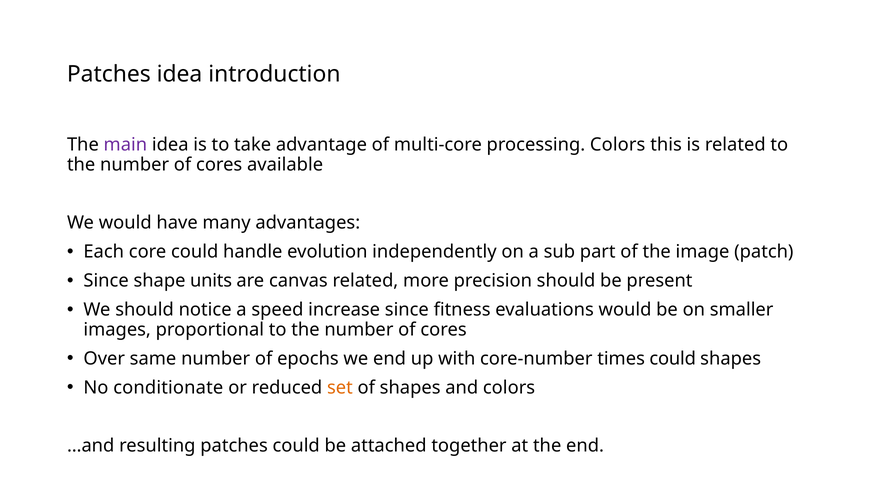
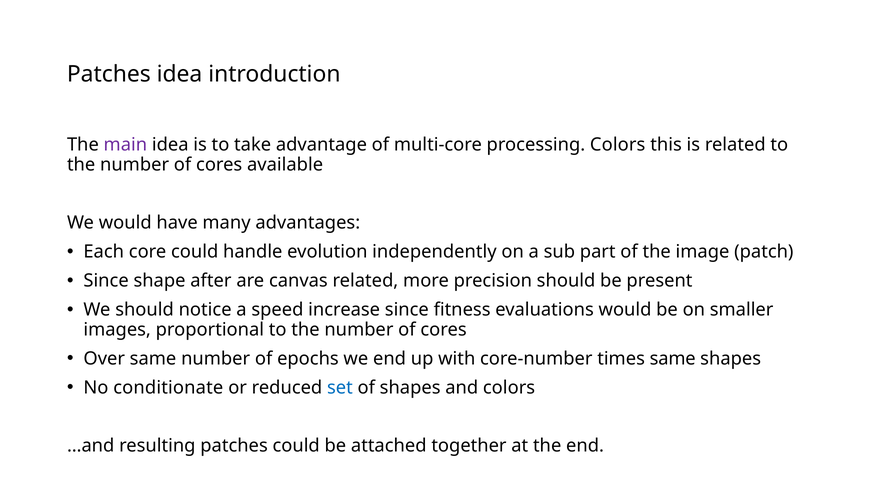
units: units -> after (211, 280)
times could: could -> same (673, 358)
set colour: orange -> blue (340, 387)
